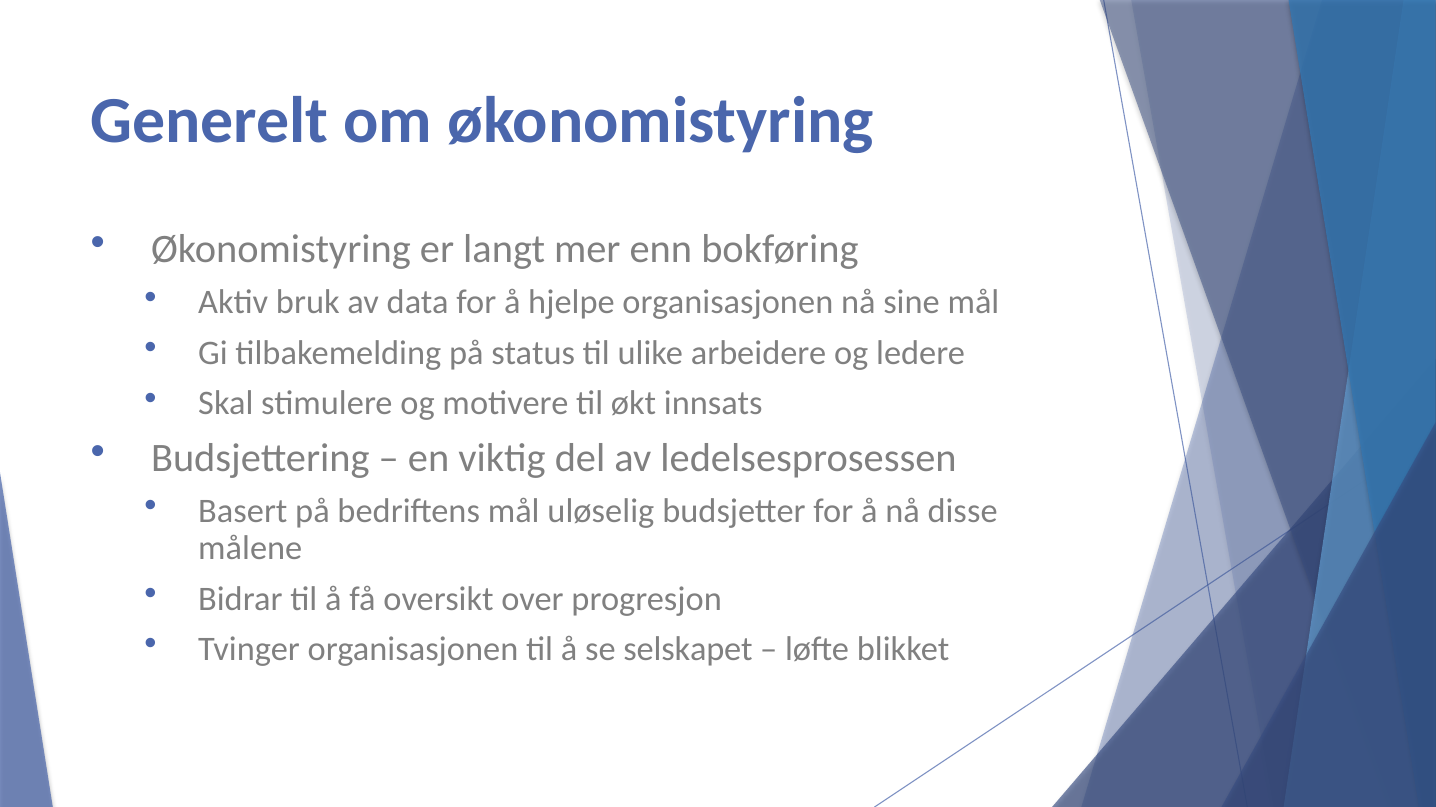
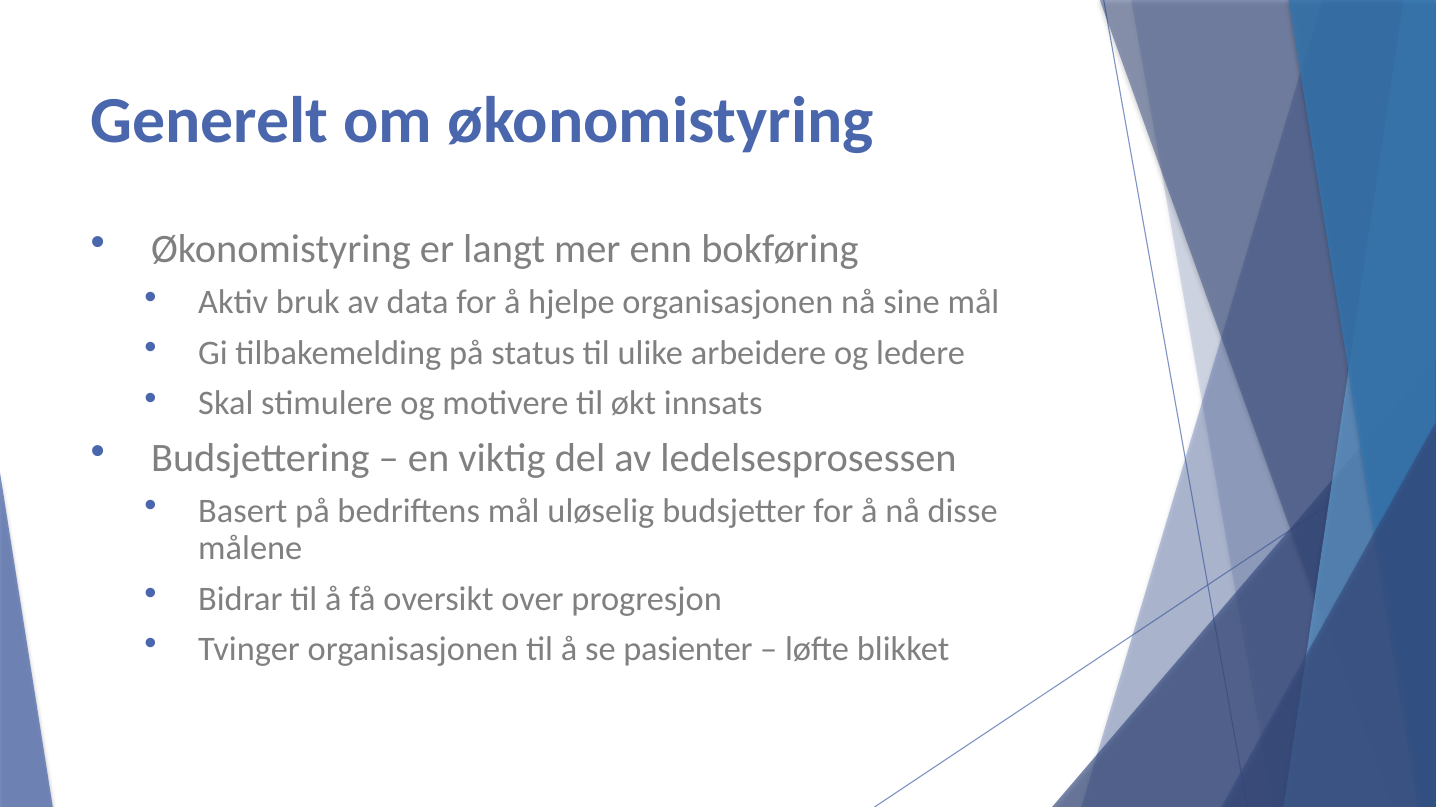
selskapet: selskapet -> pasienter (688, 650)
